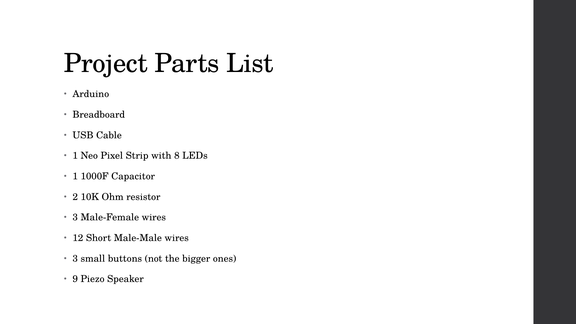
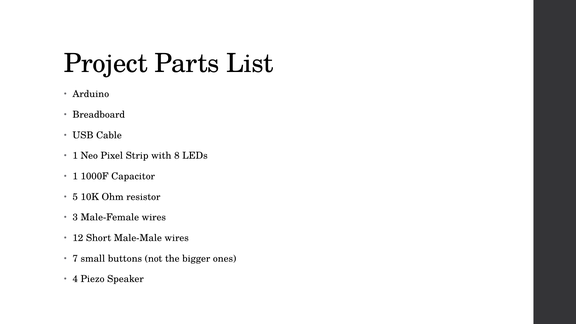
2: 2 -> 5 (75, 197)
3: 3 -> 7 (75, 259)
9: 9 -> 4 (75, 279)
